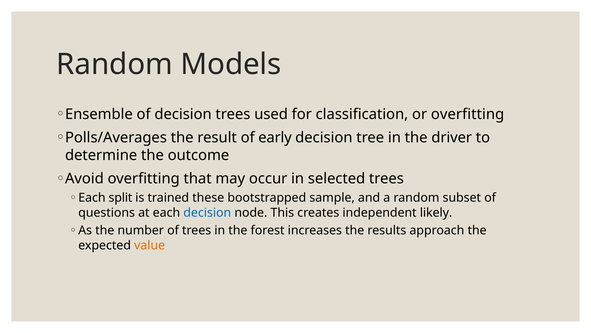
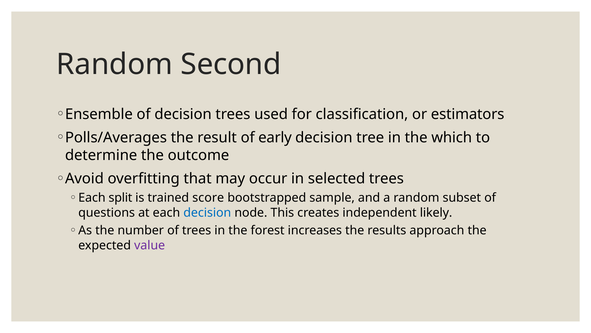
Models: Models -> Second (231, 64)
or overfitting: overfitting -> estimators (468, 114)
driver: driver -> which (452, 137)
these: these -> score (208, 198)
value colour: orange -> purple (150, 245)
